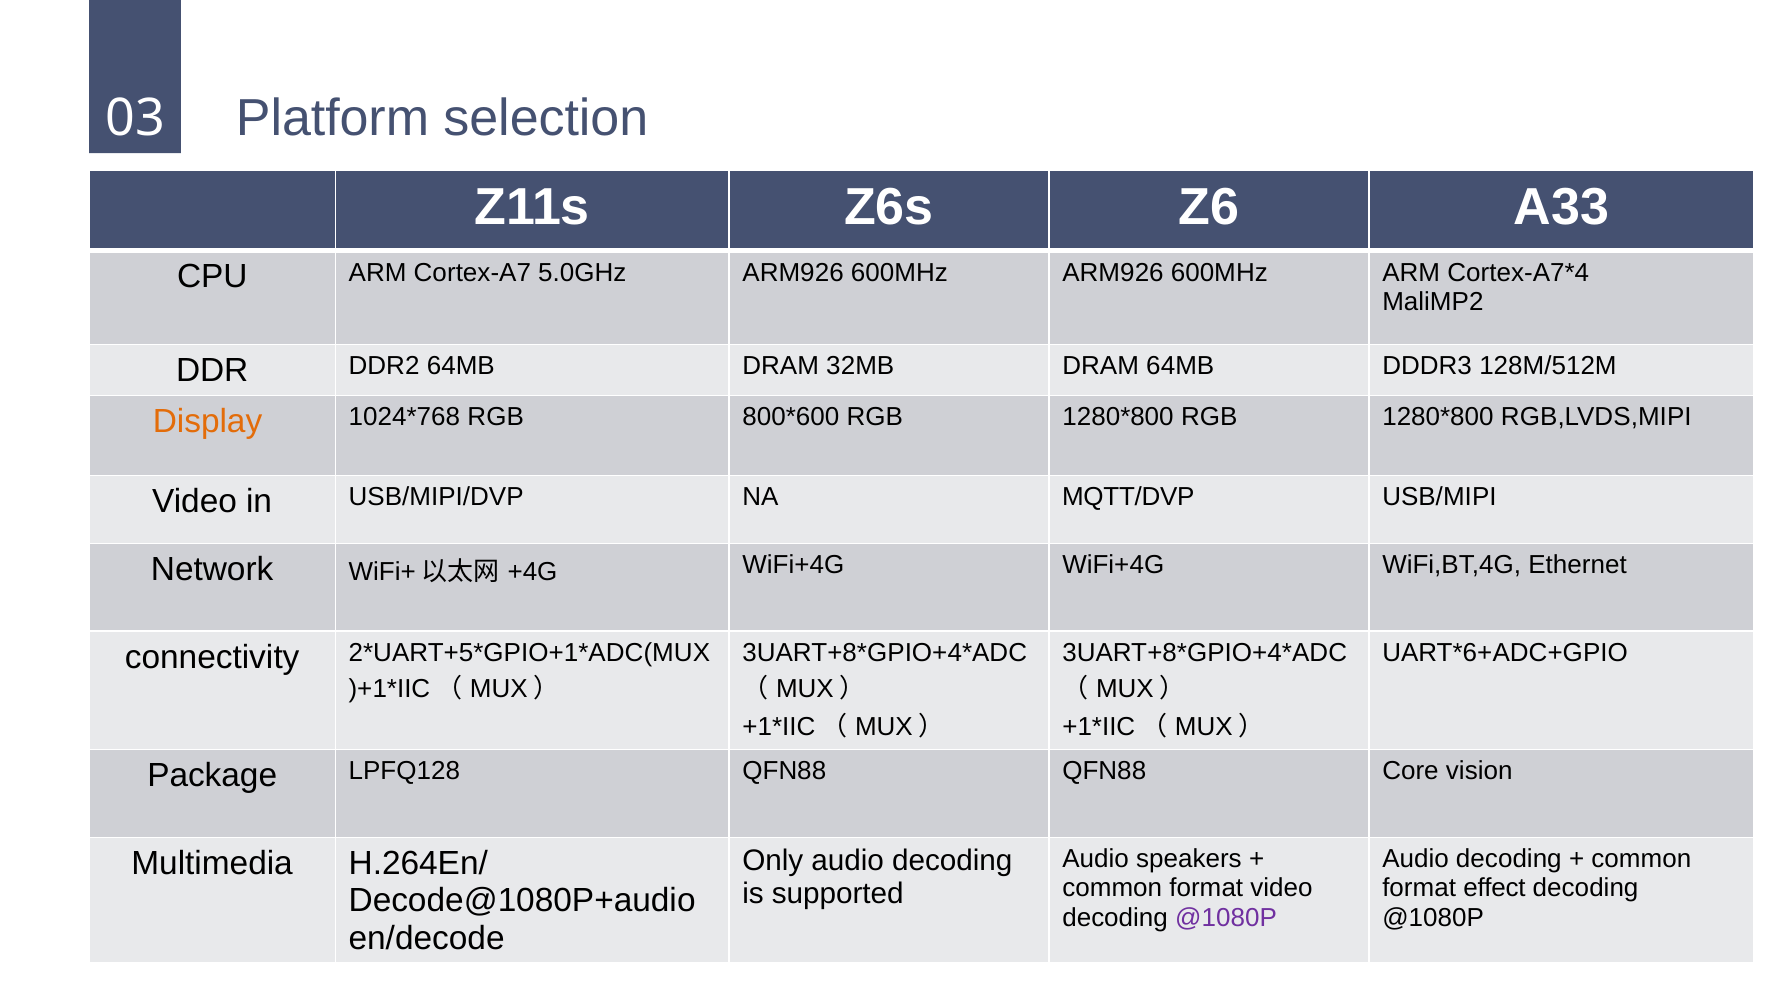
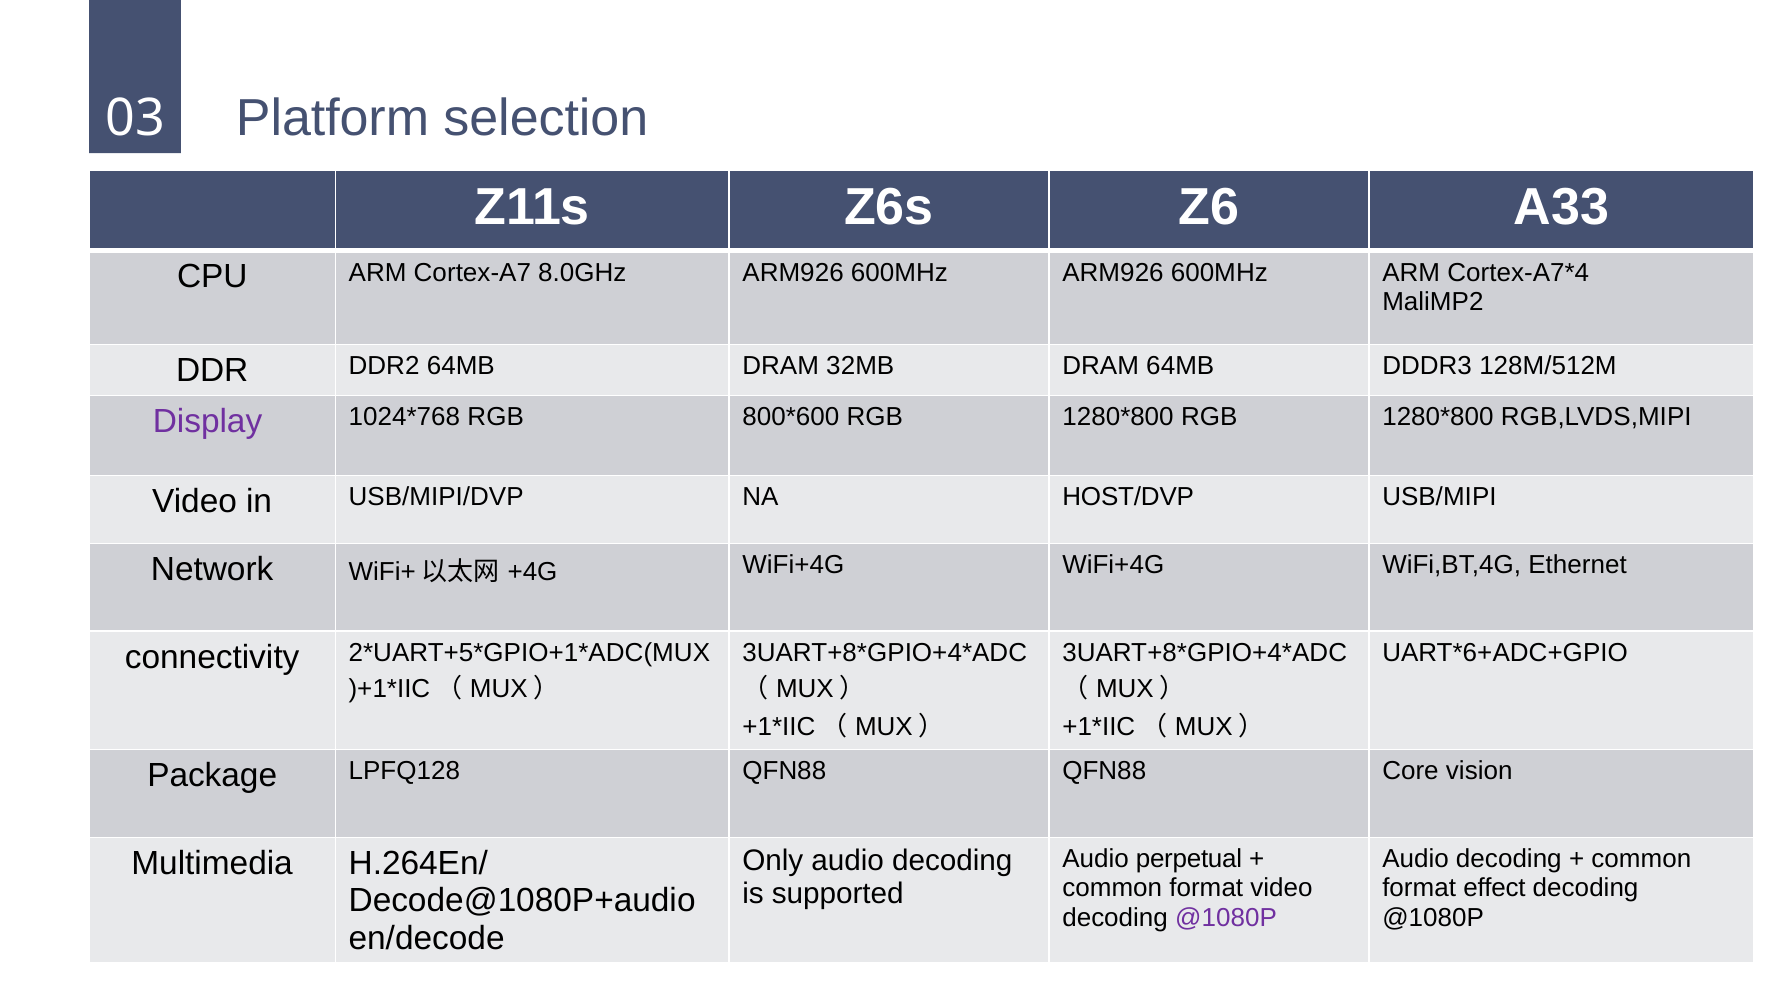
5.0GHz: 5.0GHz -> 8.0GHz (582, 273)
Display colour: orange -> purple (208, 421)
MQTT/DVP: MQTT/DVP -> HOST/DVP (1128, 497)
speakers: speakers -> perpetual (1189, 859)
